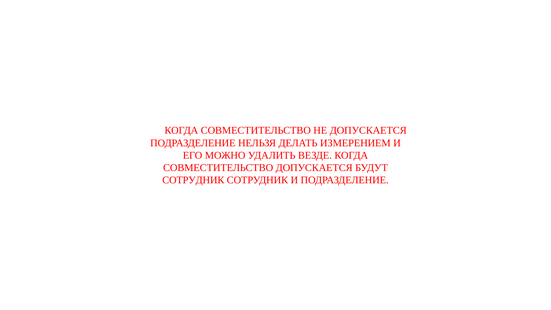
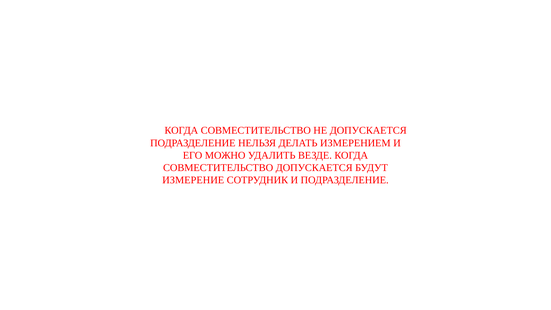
СОТРУДНИК: СОТРУДНИК -> ИЗМЕРЕНИЕ (193, 180)
